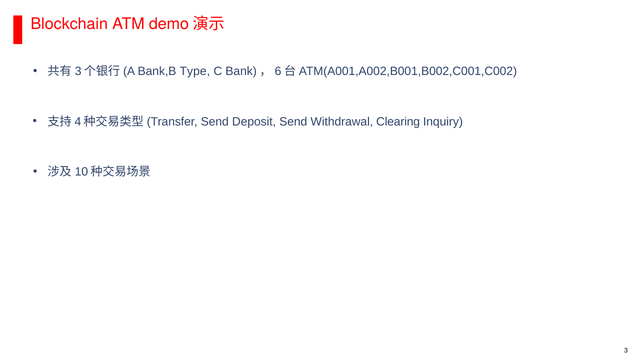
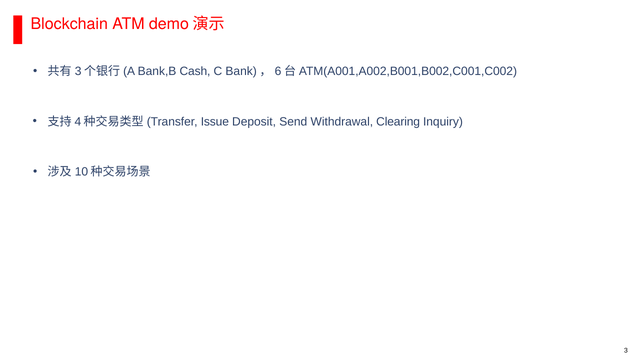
Type: Type -> Cash (195, 71)
Send: Send -> Issue (215, 121)
